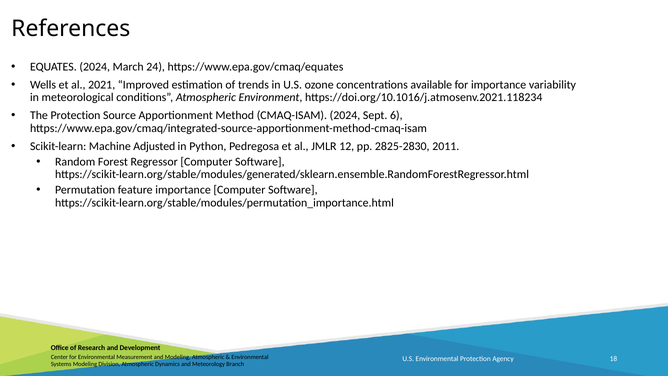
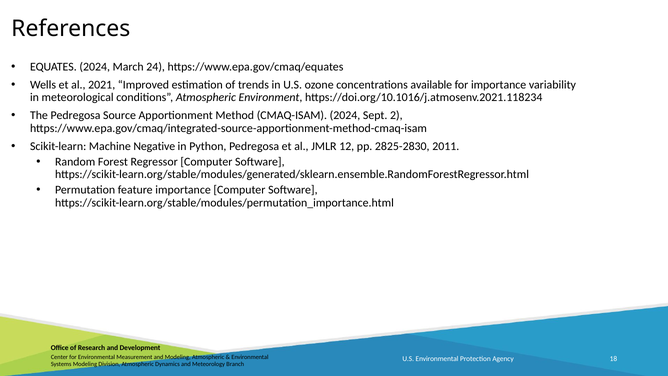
The Protection: Protection -> Pedregosa (76, 115)
6: 6 -> 2 (396, 115)
Adjusted: Adjusted -> Negative (154, 146)
